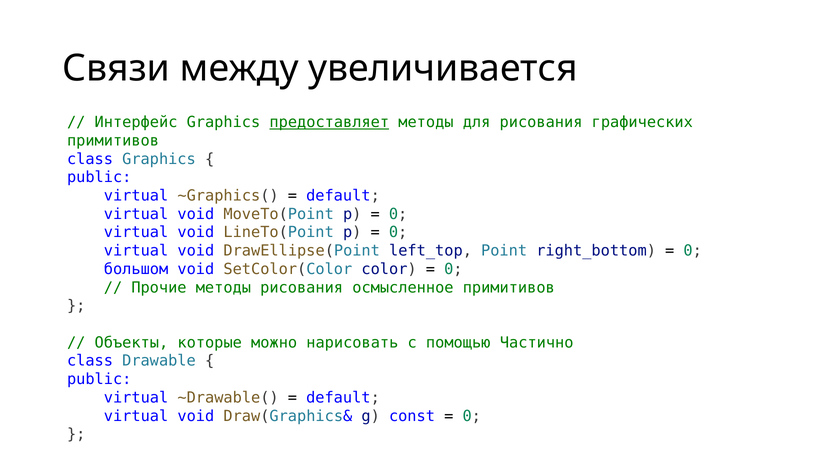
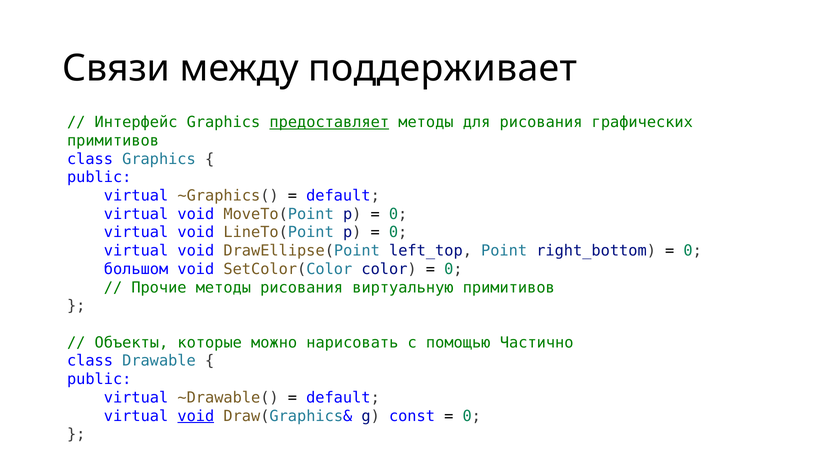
увеличивается: увеличивается -> поддерживает (443, 69)
осмысленное: осмысленное -> виртуальную (403, 287)
void underline: none -> present (196, 416)
